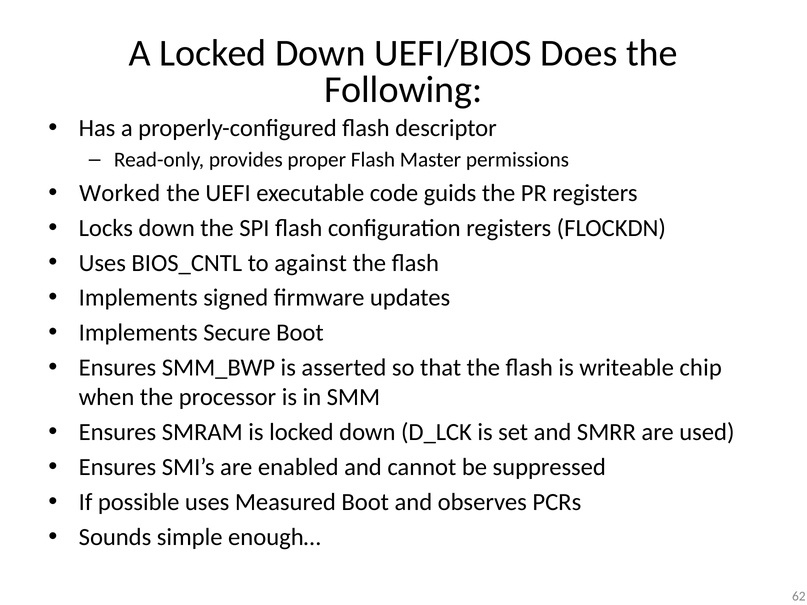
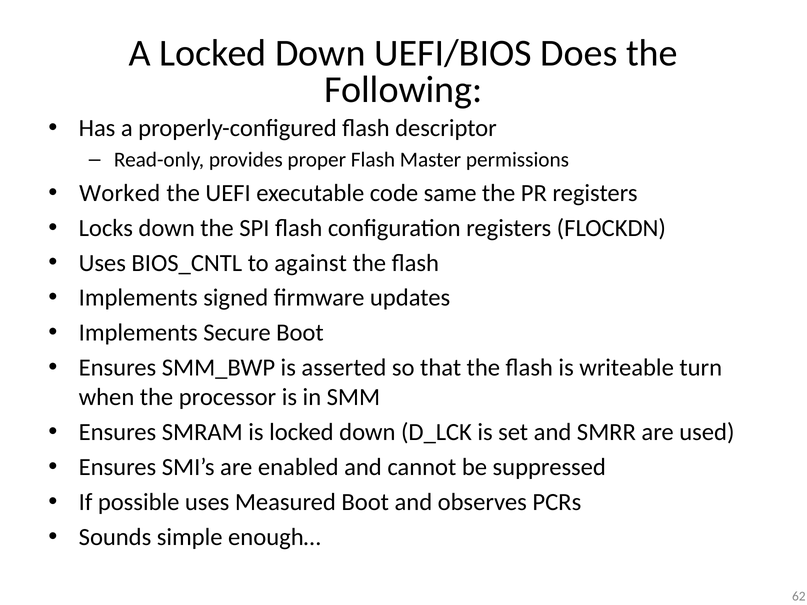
guids: guids -> same (450, 193)
chip: chip -> turn (701, 368)
